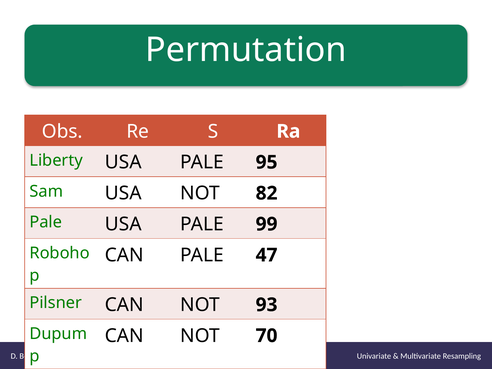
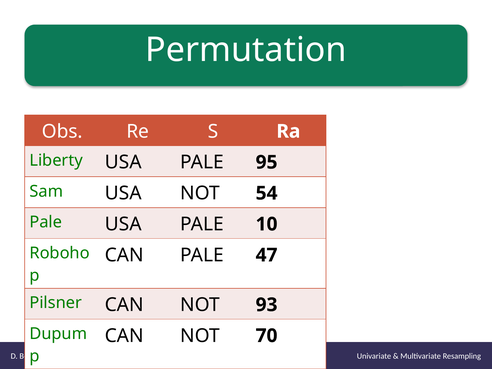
82: 82 -> 54 (267, 193)
99: 99 -> 10 (267, 224)
